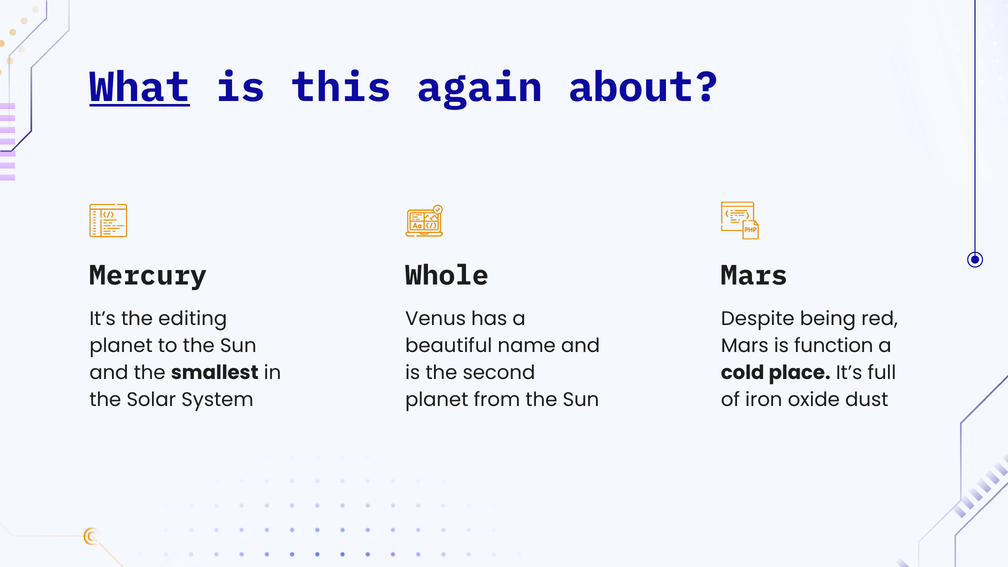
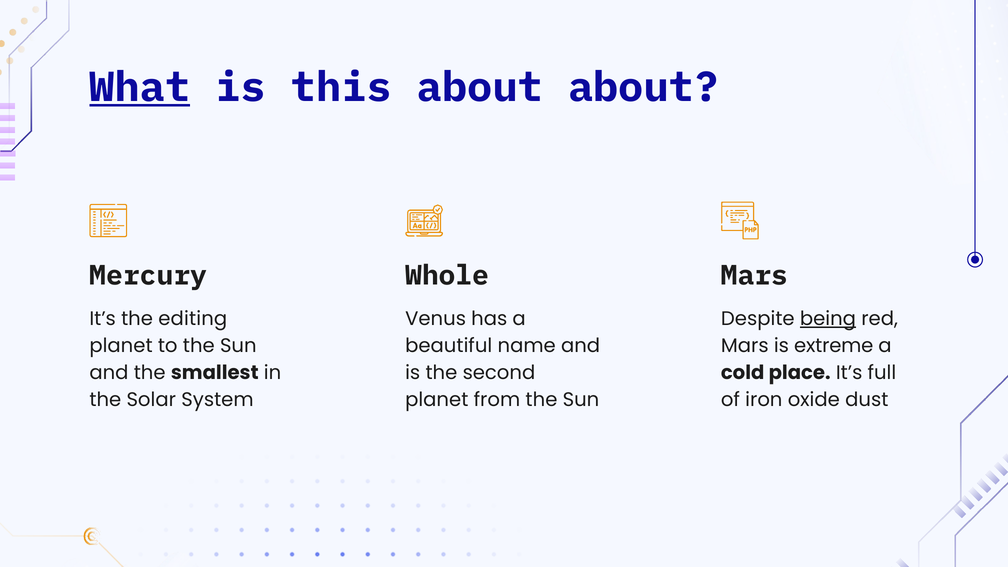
this again: again -> about (480, 87)
being underline: none -> present (828, 319)
function: function -> extreme (834, 346)
